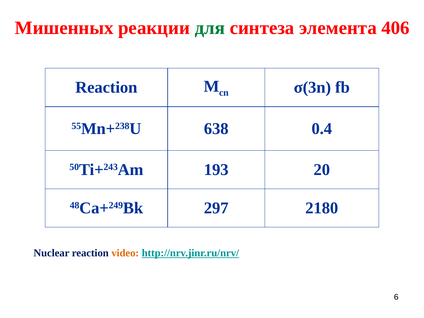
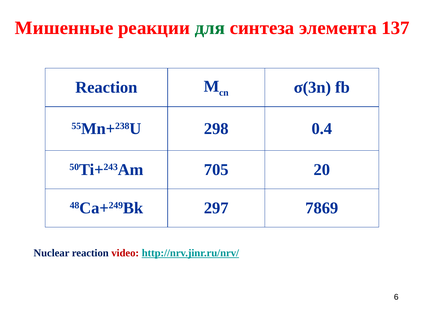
Мишенных: Мишенных -> Мишенные (64, 28)
406: 406 -> 137 (396, 28)
638: 638 -> 298 (216, 129)
193: 193 -> 705 (216, 170)
2180: 2180 -> 7869 (322, 208)
video colour: orange -> red (125, 253)
